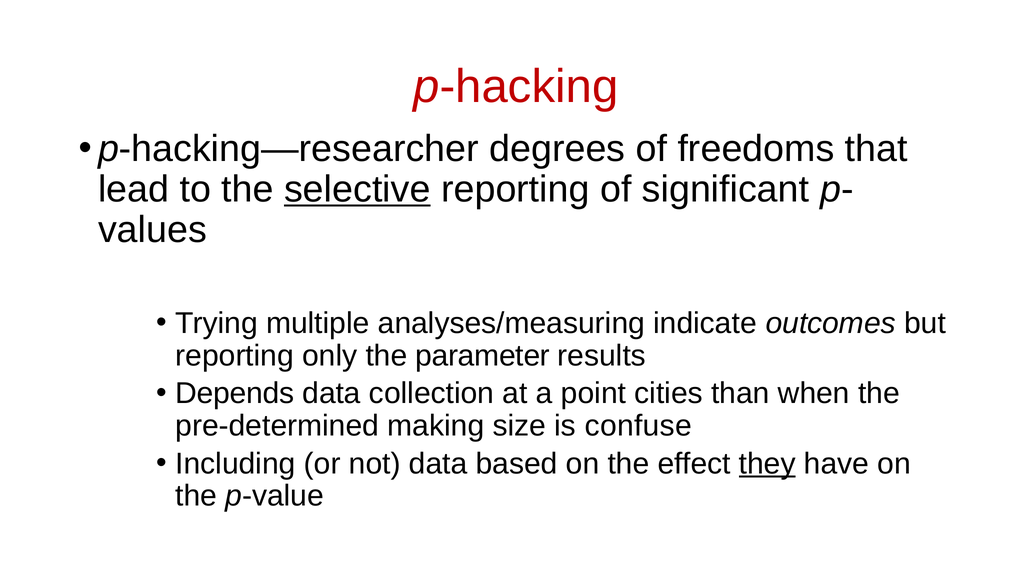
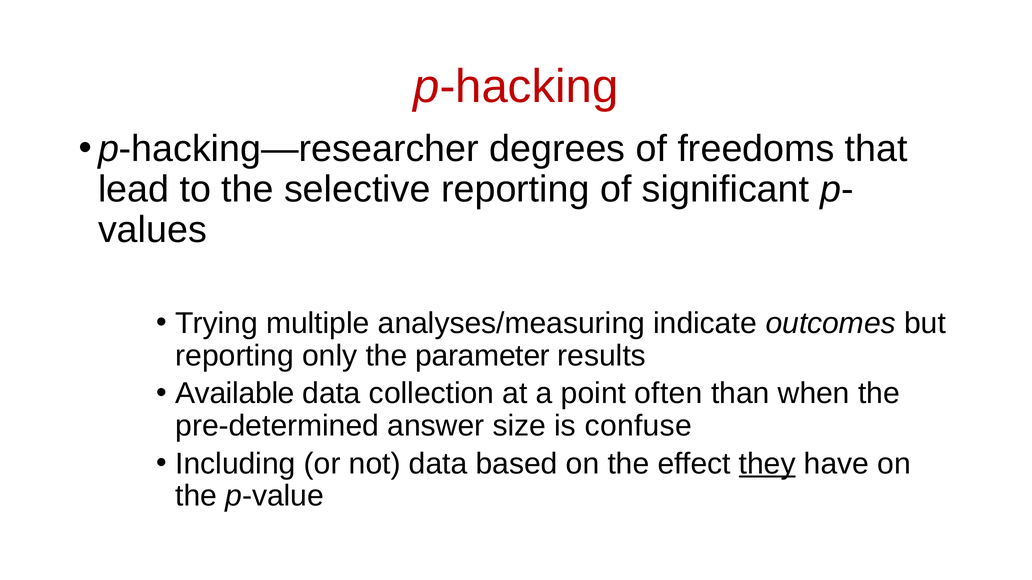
selective underline: present -> none (357, 189)
Depends: Depends -> Available (235, 394)
cities: cities -> often (668, 394)
making: making -> answer (436, 426)
